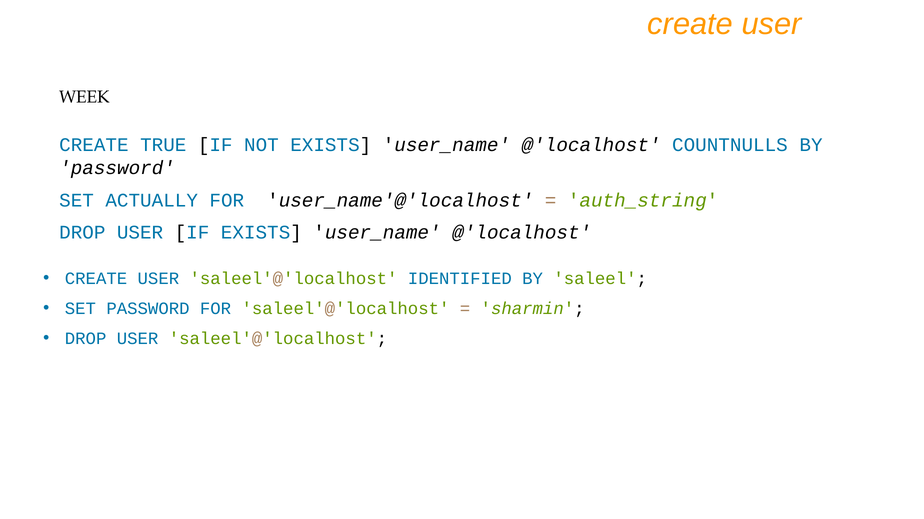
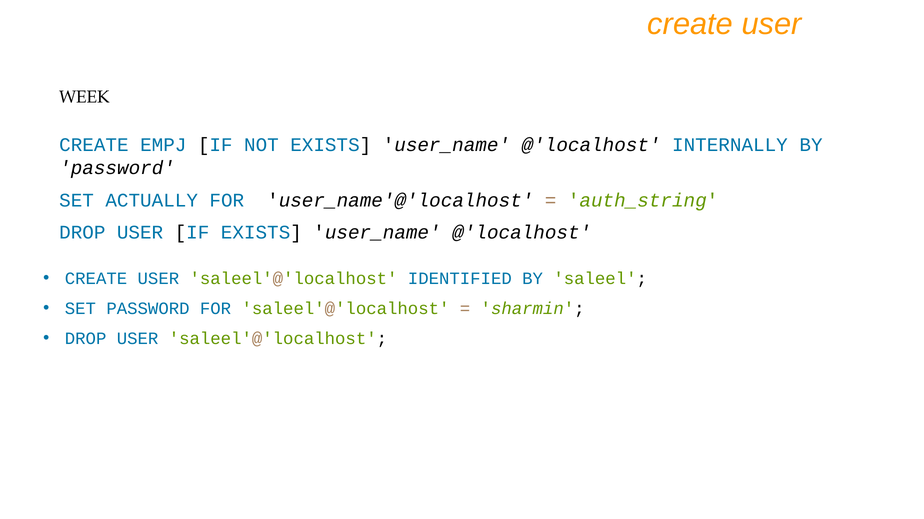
TRUE: TRUE -> EMPJ (163, 145)
COUNTNULLS: COUNTNULLS -> INTERNALLY (730, 145)
